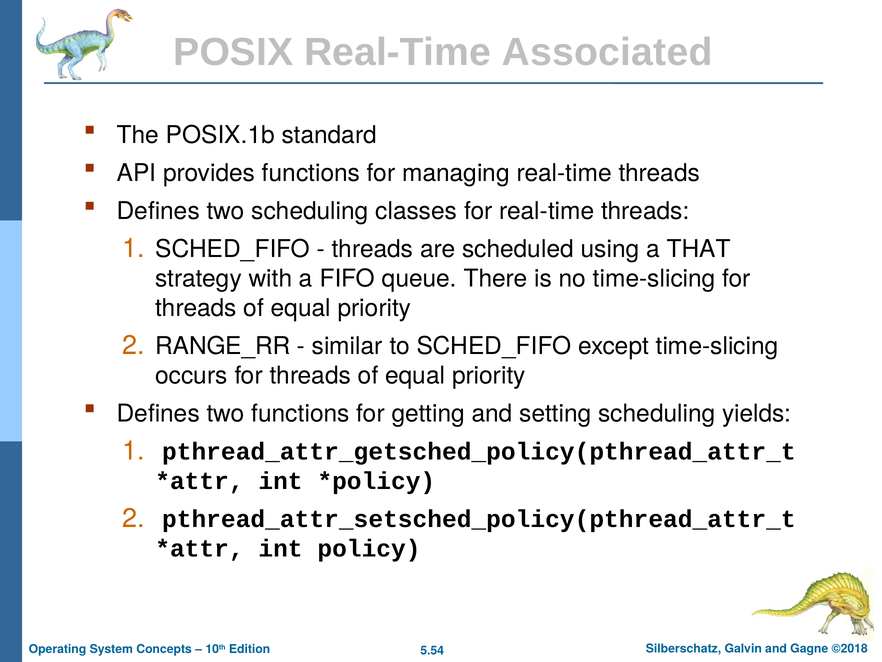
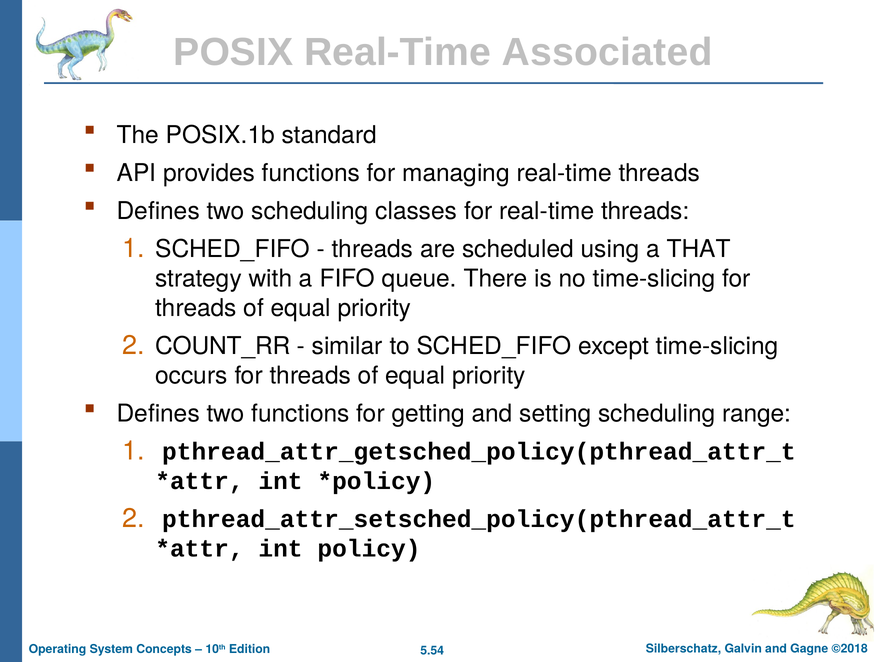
RANGE_RR: RANGE_RR -> COUNT_RR (223, 346)
yields: yields -> range (757, 413)
